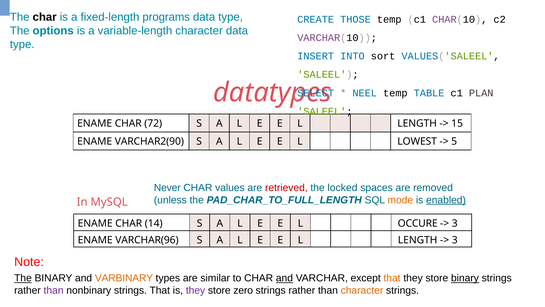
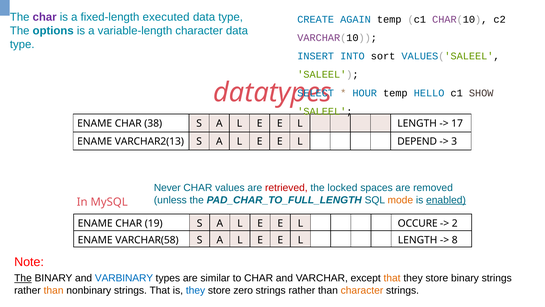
char colour: black -> purple (45, 17)
programs: programs -> executed (166, 17)
THOSE: THOSE -> AGAIN (356, 19)
NEEL: NEEL -> HOUR (365, 93)
TABLE: TABLE -> HELLO (429, 93)
PLAN: PLAN -> SHOW (481, 93)
72: 72 -> 38 (153, 123)
15: 15 -> 17 (457, 123)
VARCHAR2(90: VARCHAR2(90 -> VARCHAR2(13 (149, 141)
LOWEST: LOWEST -> DEPEND (417, 141)
5: 5 -> 3 (454, 141)
14: 14 -> 19 (154, 223)
3: 3 -> 2 (455, 223)
VARCHAR(96: VARCHAR(96 -> VARCHAR(58 (147, 240)
3: 3 -> 8 (455, 240)
VARBINARY colour: orange -> blue (124, 278)
and underline: present -> none (284, 278)
binary underline: present -> none (465, 278)
than colour: purple -> orange (54, 290)
they colour: purple -> blue (196, 290)
